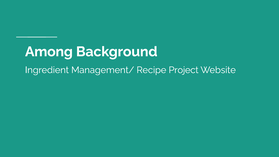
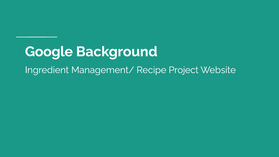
Among: Among -> Google (49, 52)
